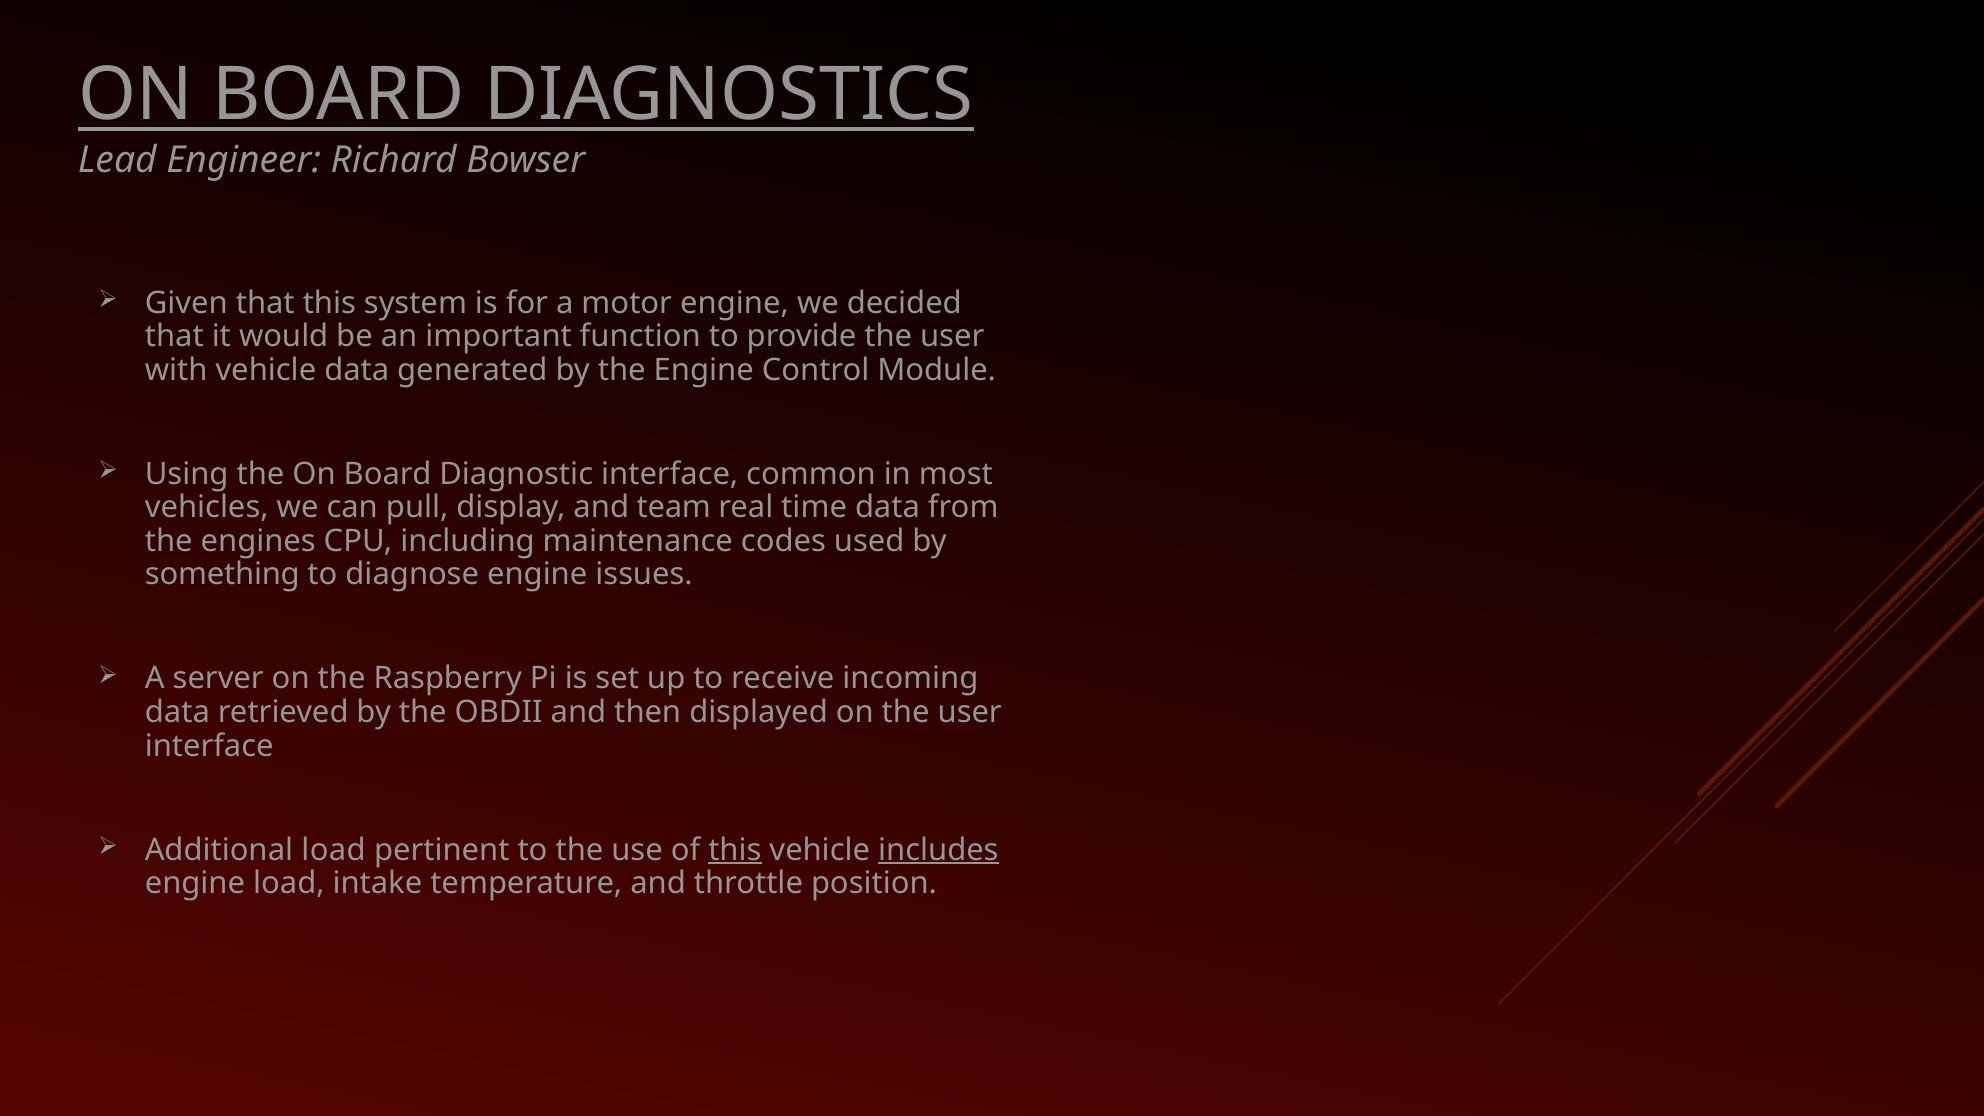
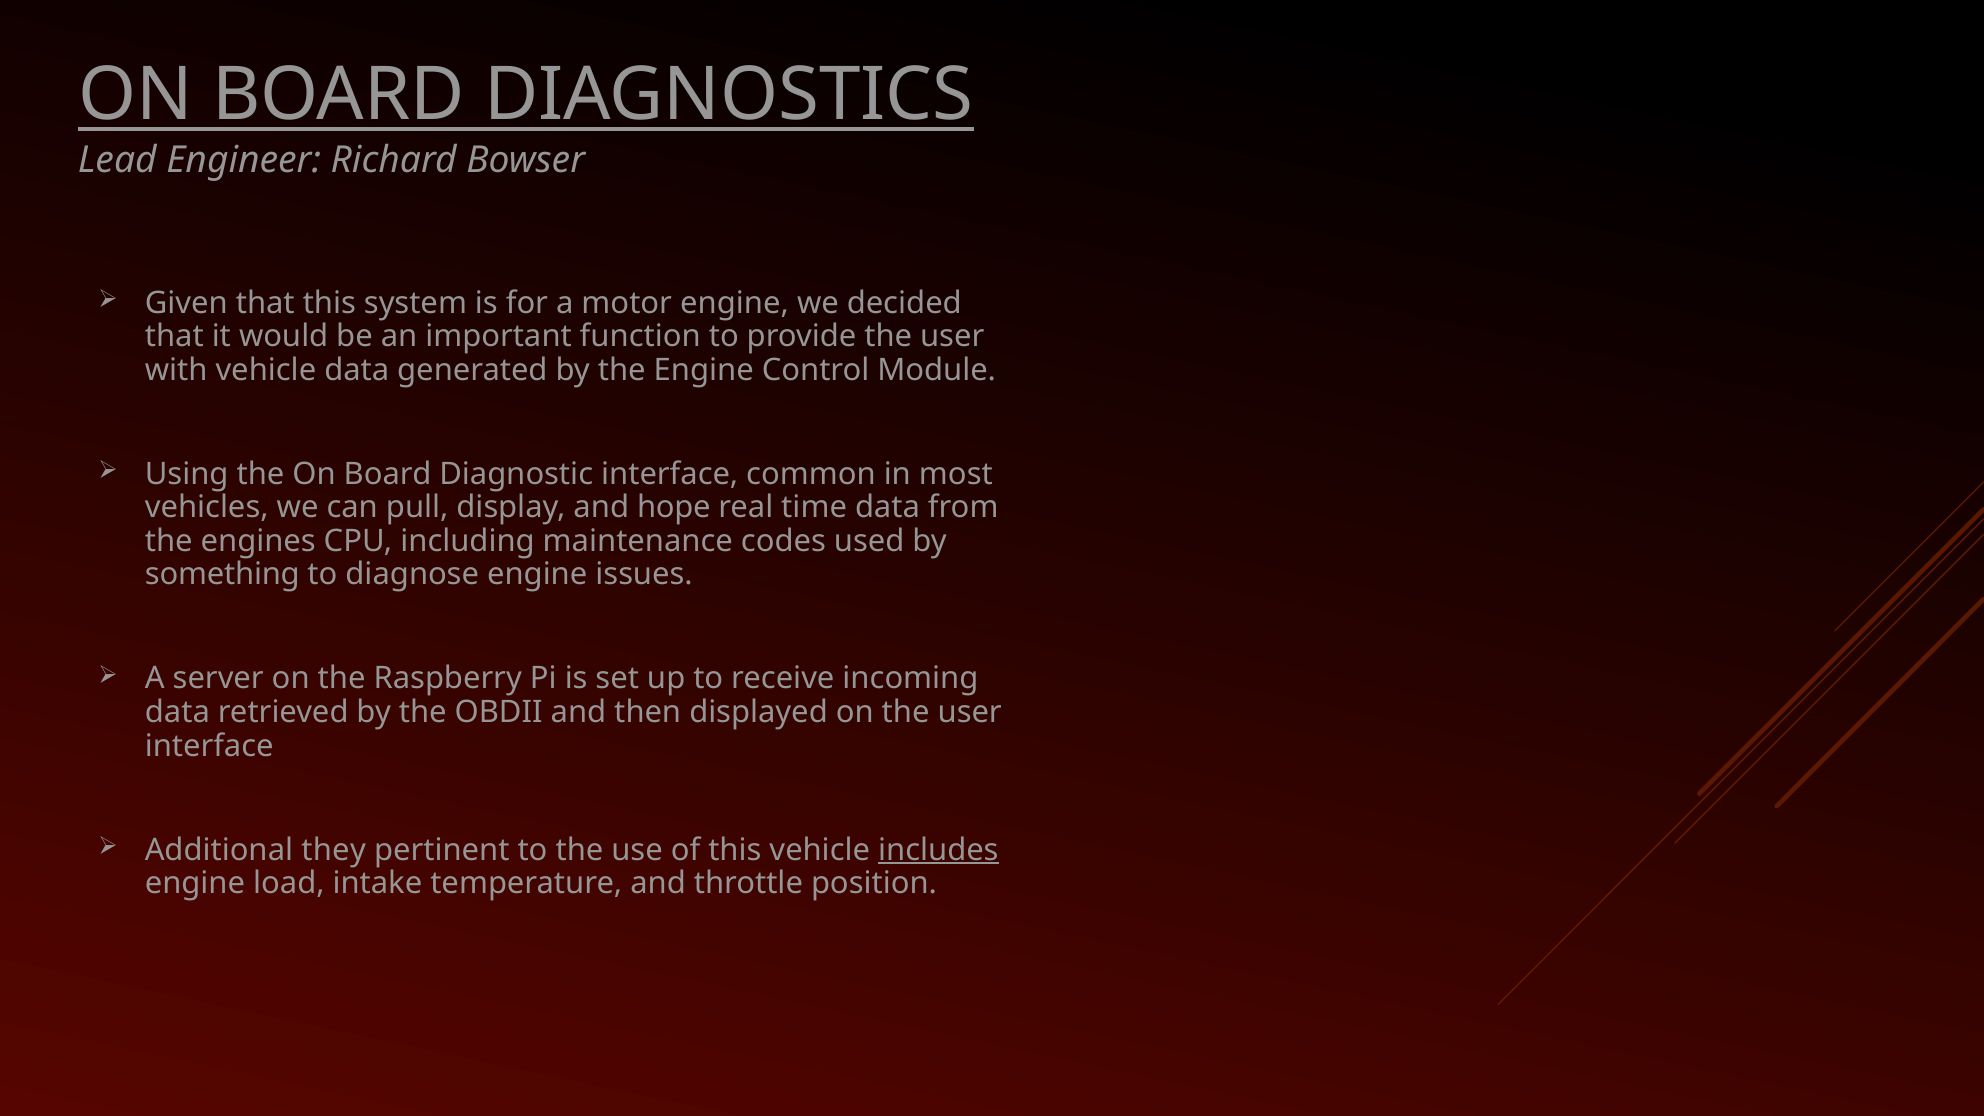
team: team -> hope (674, 508)
Additional load: load -> they (334, 850)
this underline: present -> none (735, 850)
